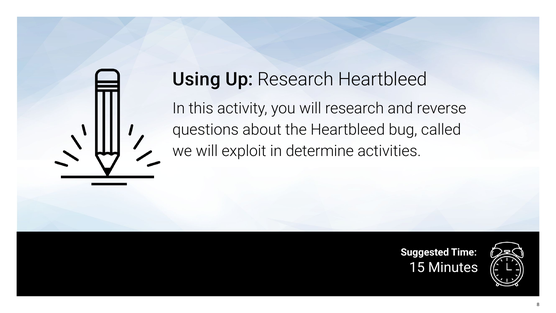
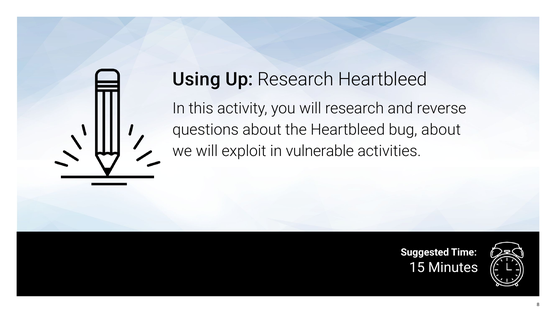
bug called: called -> about (441, 130)
determine: determine -> vulnerable (320, 151)
